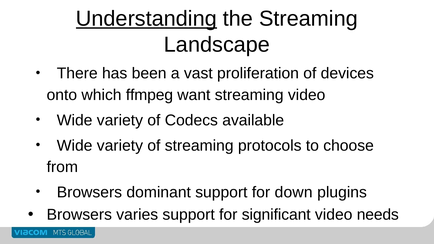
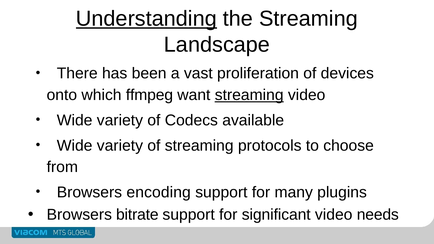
streaming underline: none -> present (249, 95)
dominant: dominant -> encoding (159, 192)
down: down -> many (294, 192)
varies: varies -> bitrate (137, 215)
